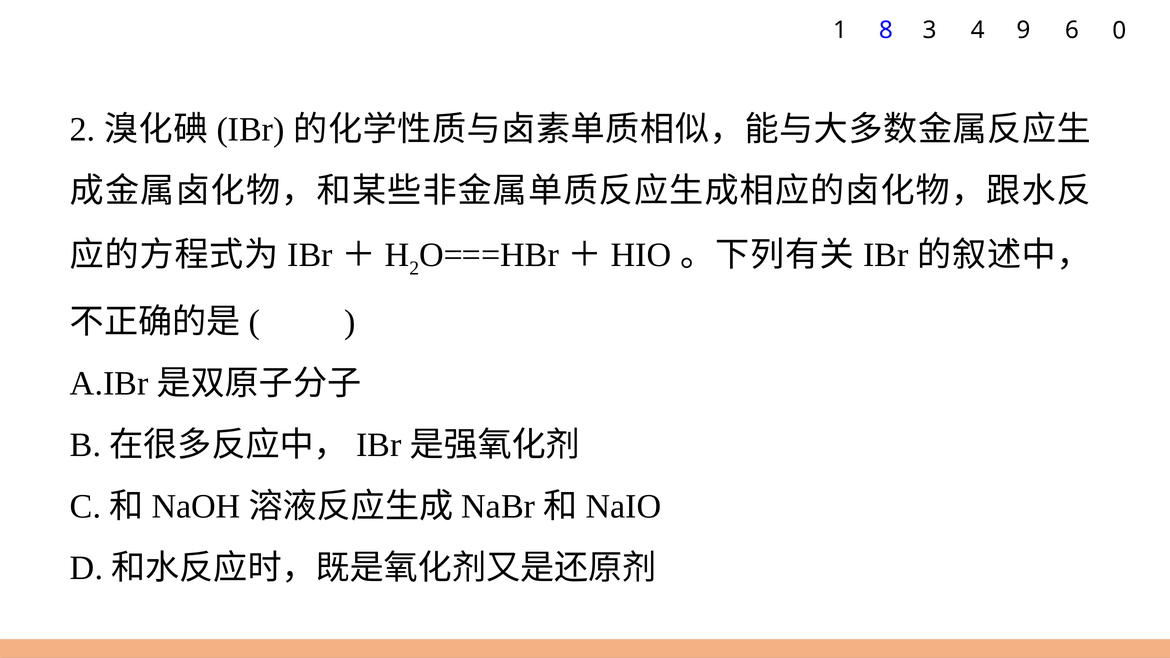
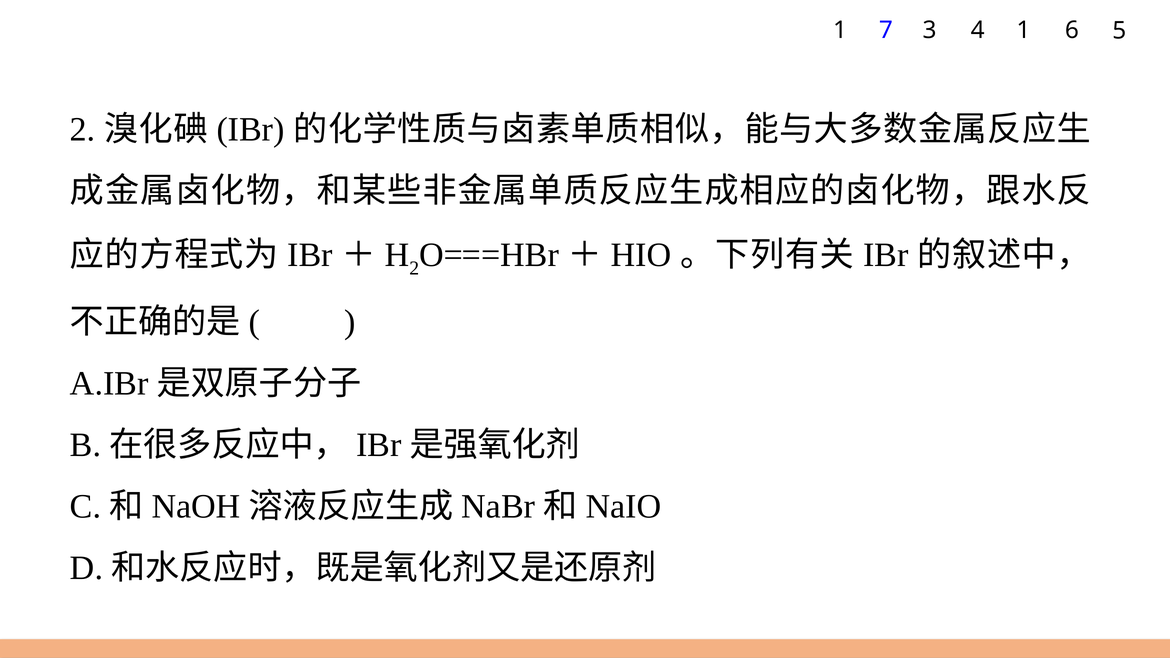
8: 8 -> 7 (886, 30)
4 9: 9 -> 1 (1023, 30)
0: 0 -> 5 (1119, 31)
